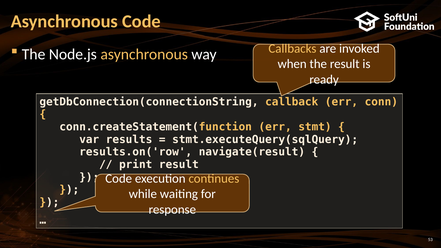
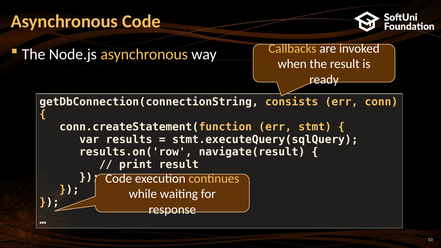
callback: callback -> consists (292, 102)
